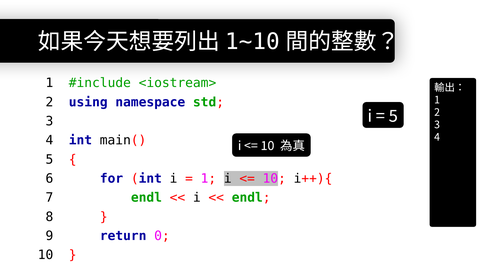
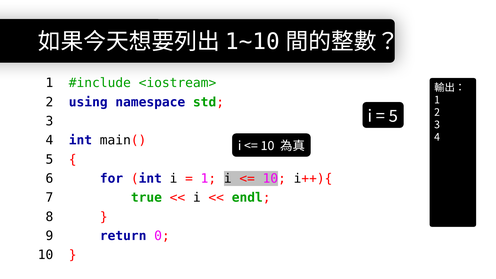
7 endl: endl -> true (146, 198)
